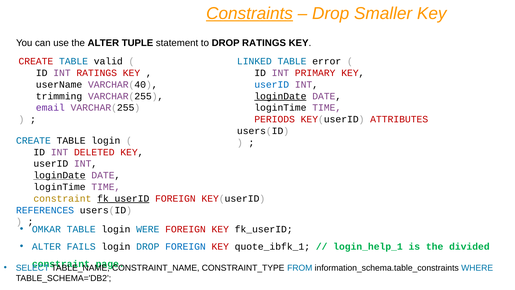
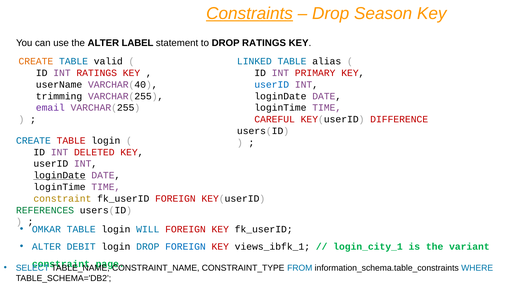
Smaller: Smaller -> Season (383, 13)
TUPLE: TUPLE -> LABEL (138, 43)
CREATE colour: red -> orange (36, 61)
error: error -> alias (327, 61)
loginDate underline: present -> none (280, 96)
PERIODS: PERIODS -> CAREFUL (275, 119)
ATTRIBUTES: ATTRIBUTES -> DIFFERENCE (399, 119)
TABLE colour: black -> red (71, 140)
fk_userID underline: present -> none (123, 198)
REFERENCES colour: blue -> green (45, 210)
WERE: WERE -> WILL (148, 229)
FAILS: FAILS -> DEBIT (81, 246)
quote_ibfk_1: quote_ibfk_1 -> views_ibfk_1 (272, 246)
login_help_1: login_help_1 -> login_city_1 (368, 246)
divided: divided -> variant (469, 246)
